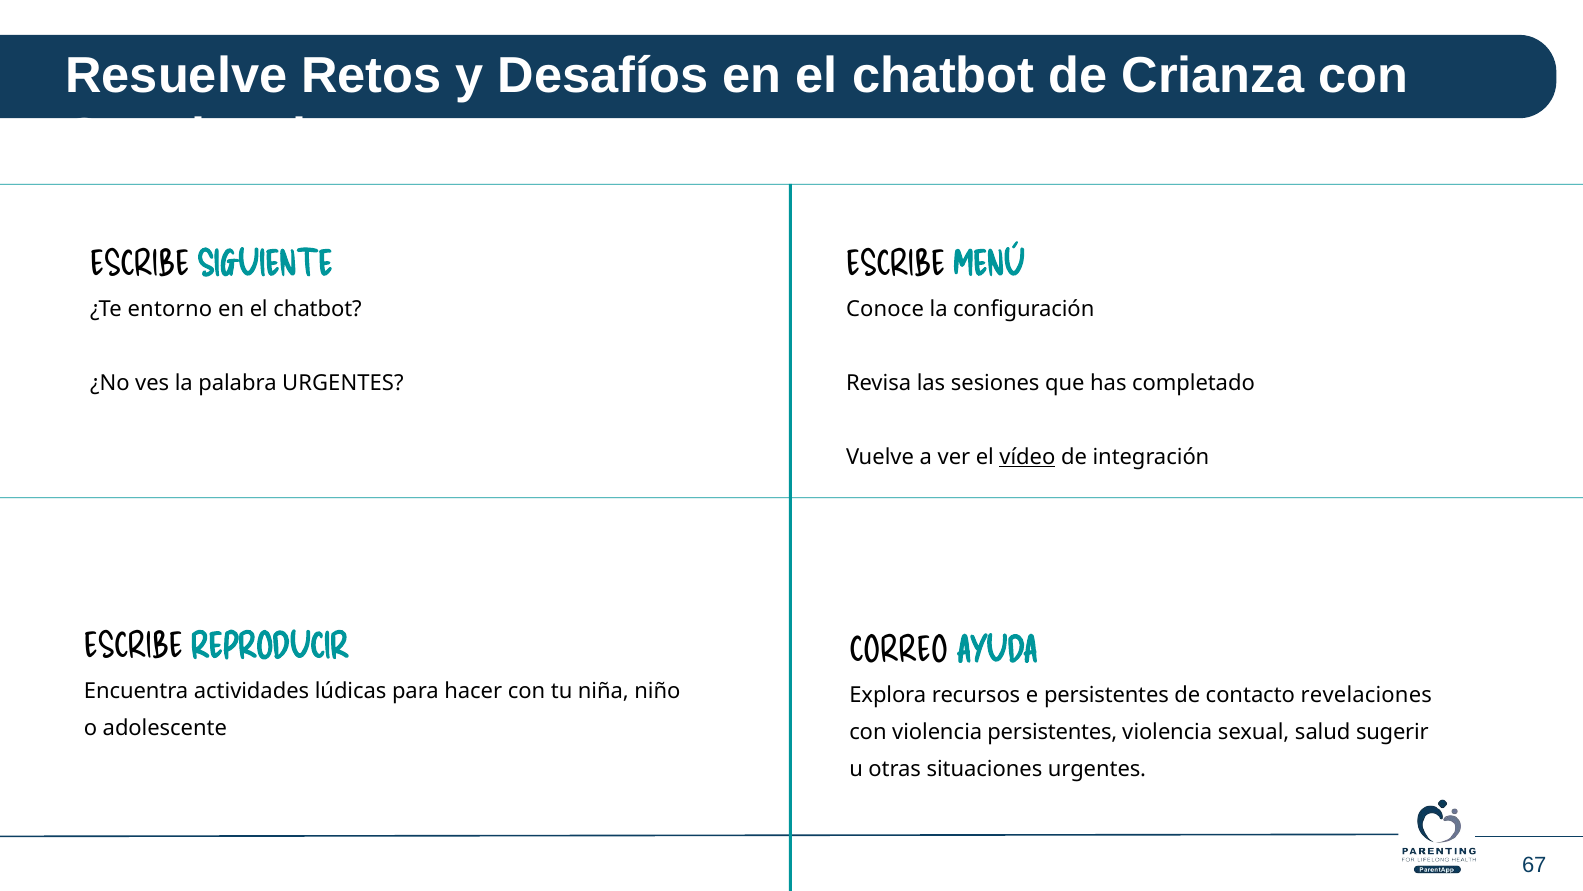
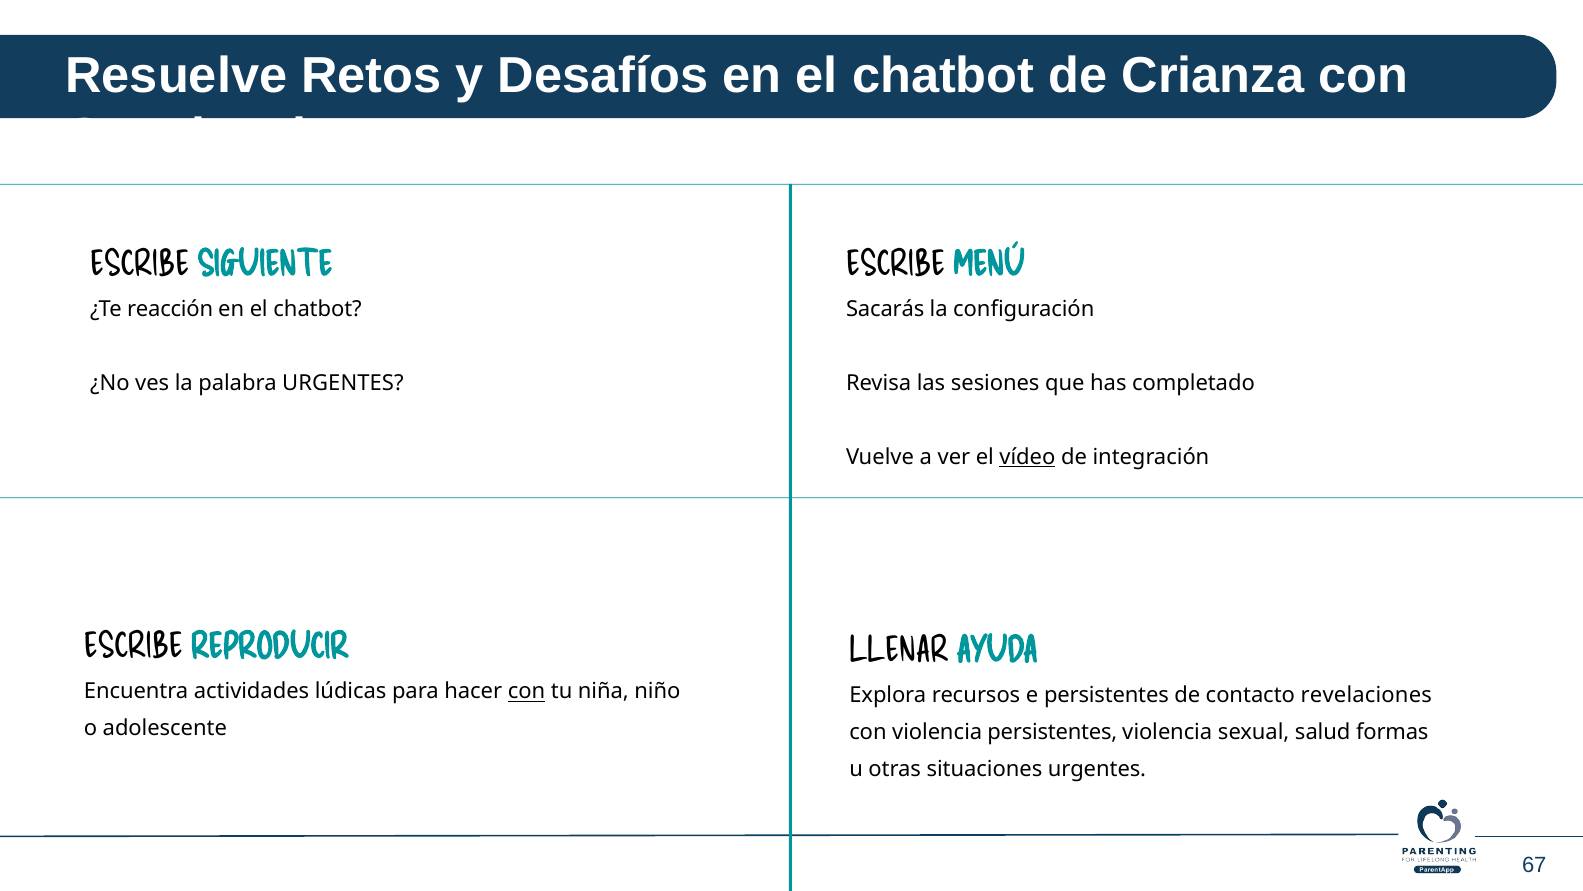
entorno: entorno -> reacción (170, 309)
Conoce: Conoce -> Sacarás (885, 309)
CORREO: CORREO -> LLENAR (899, 650)
con underline: none -> present (527, 691)
sugerir: sugerir -> formas (1392, 732)
